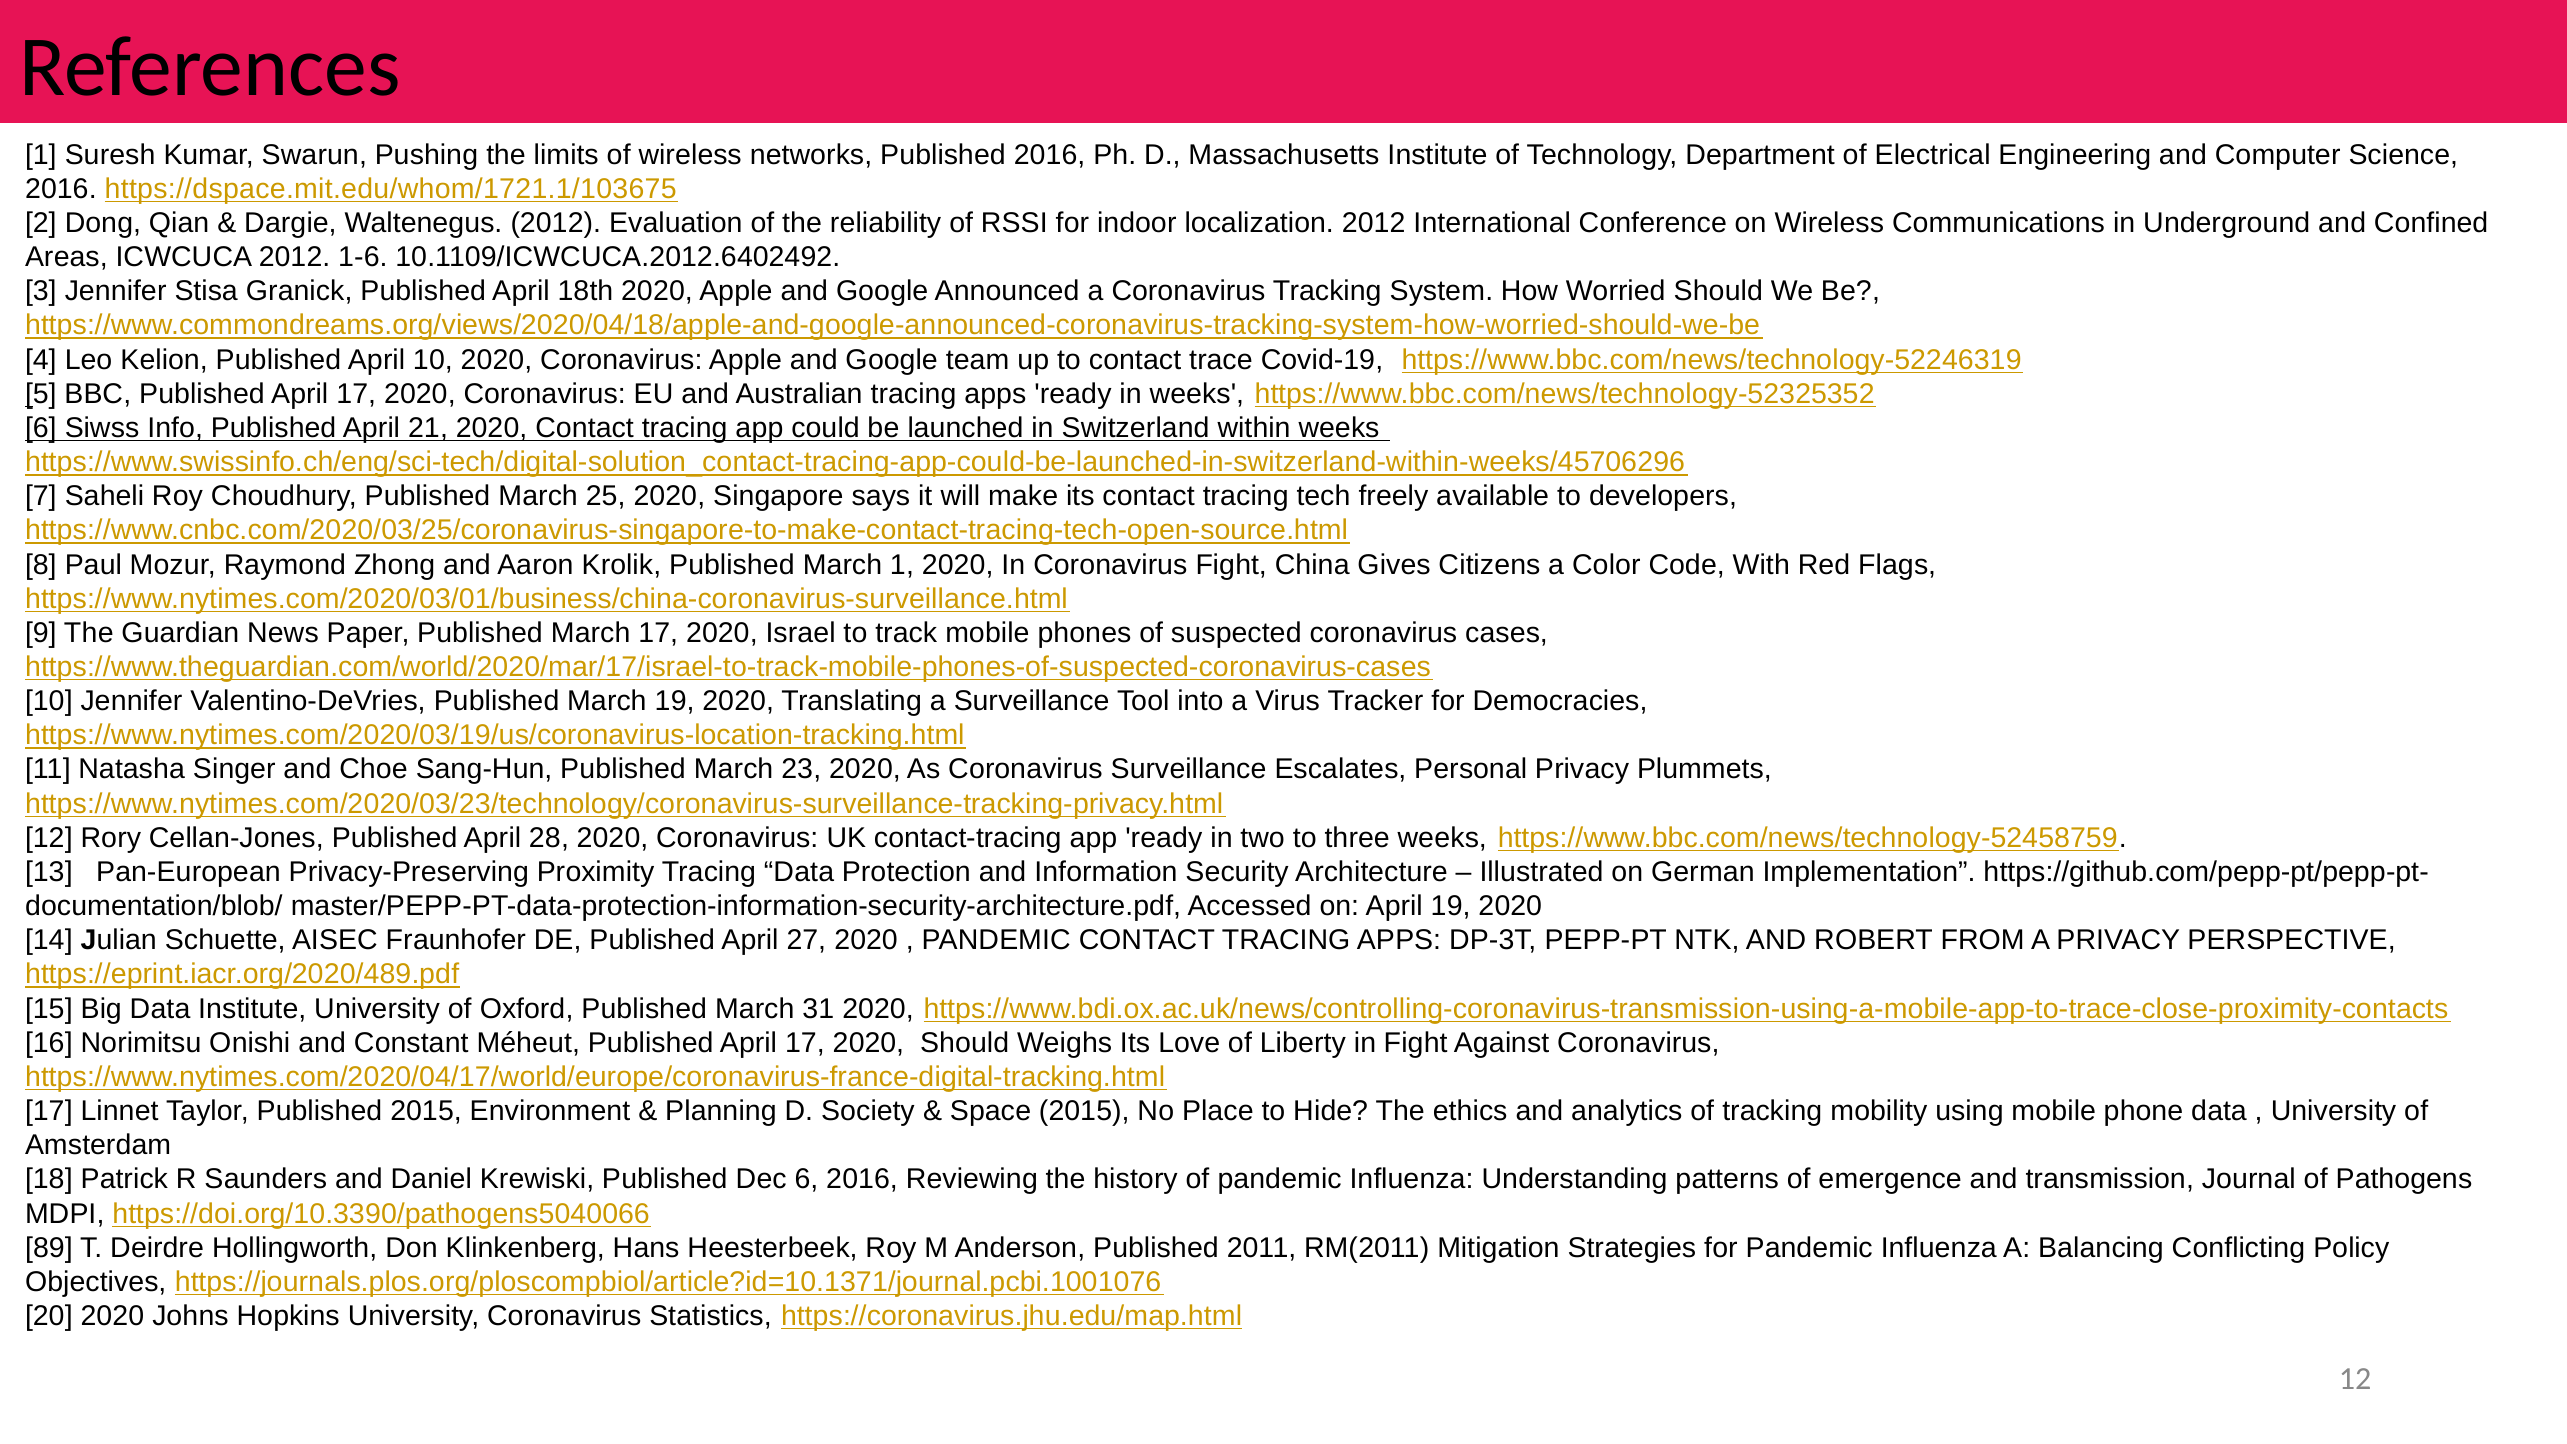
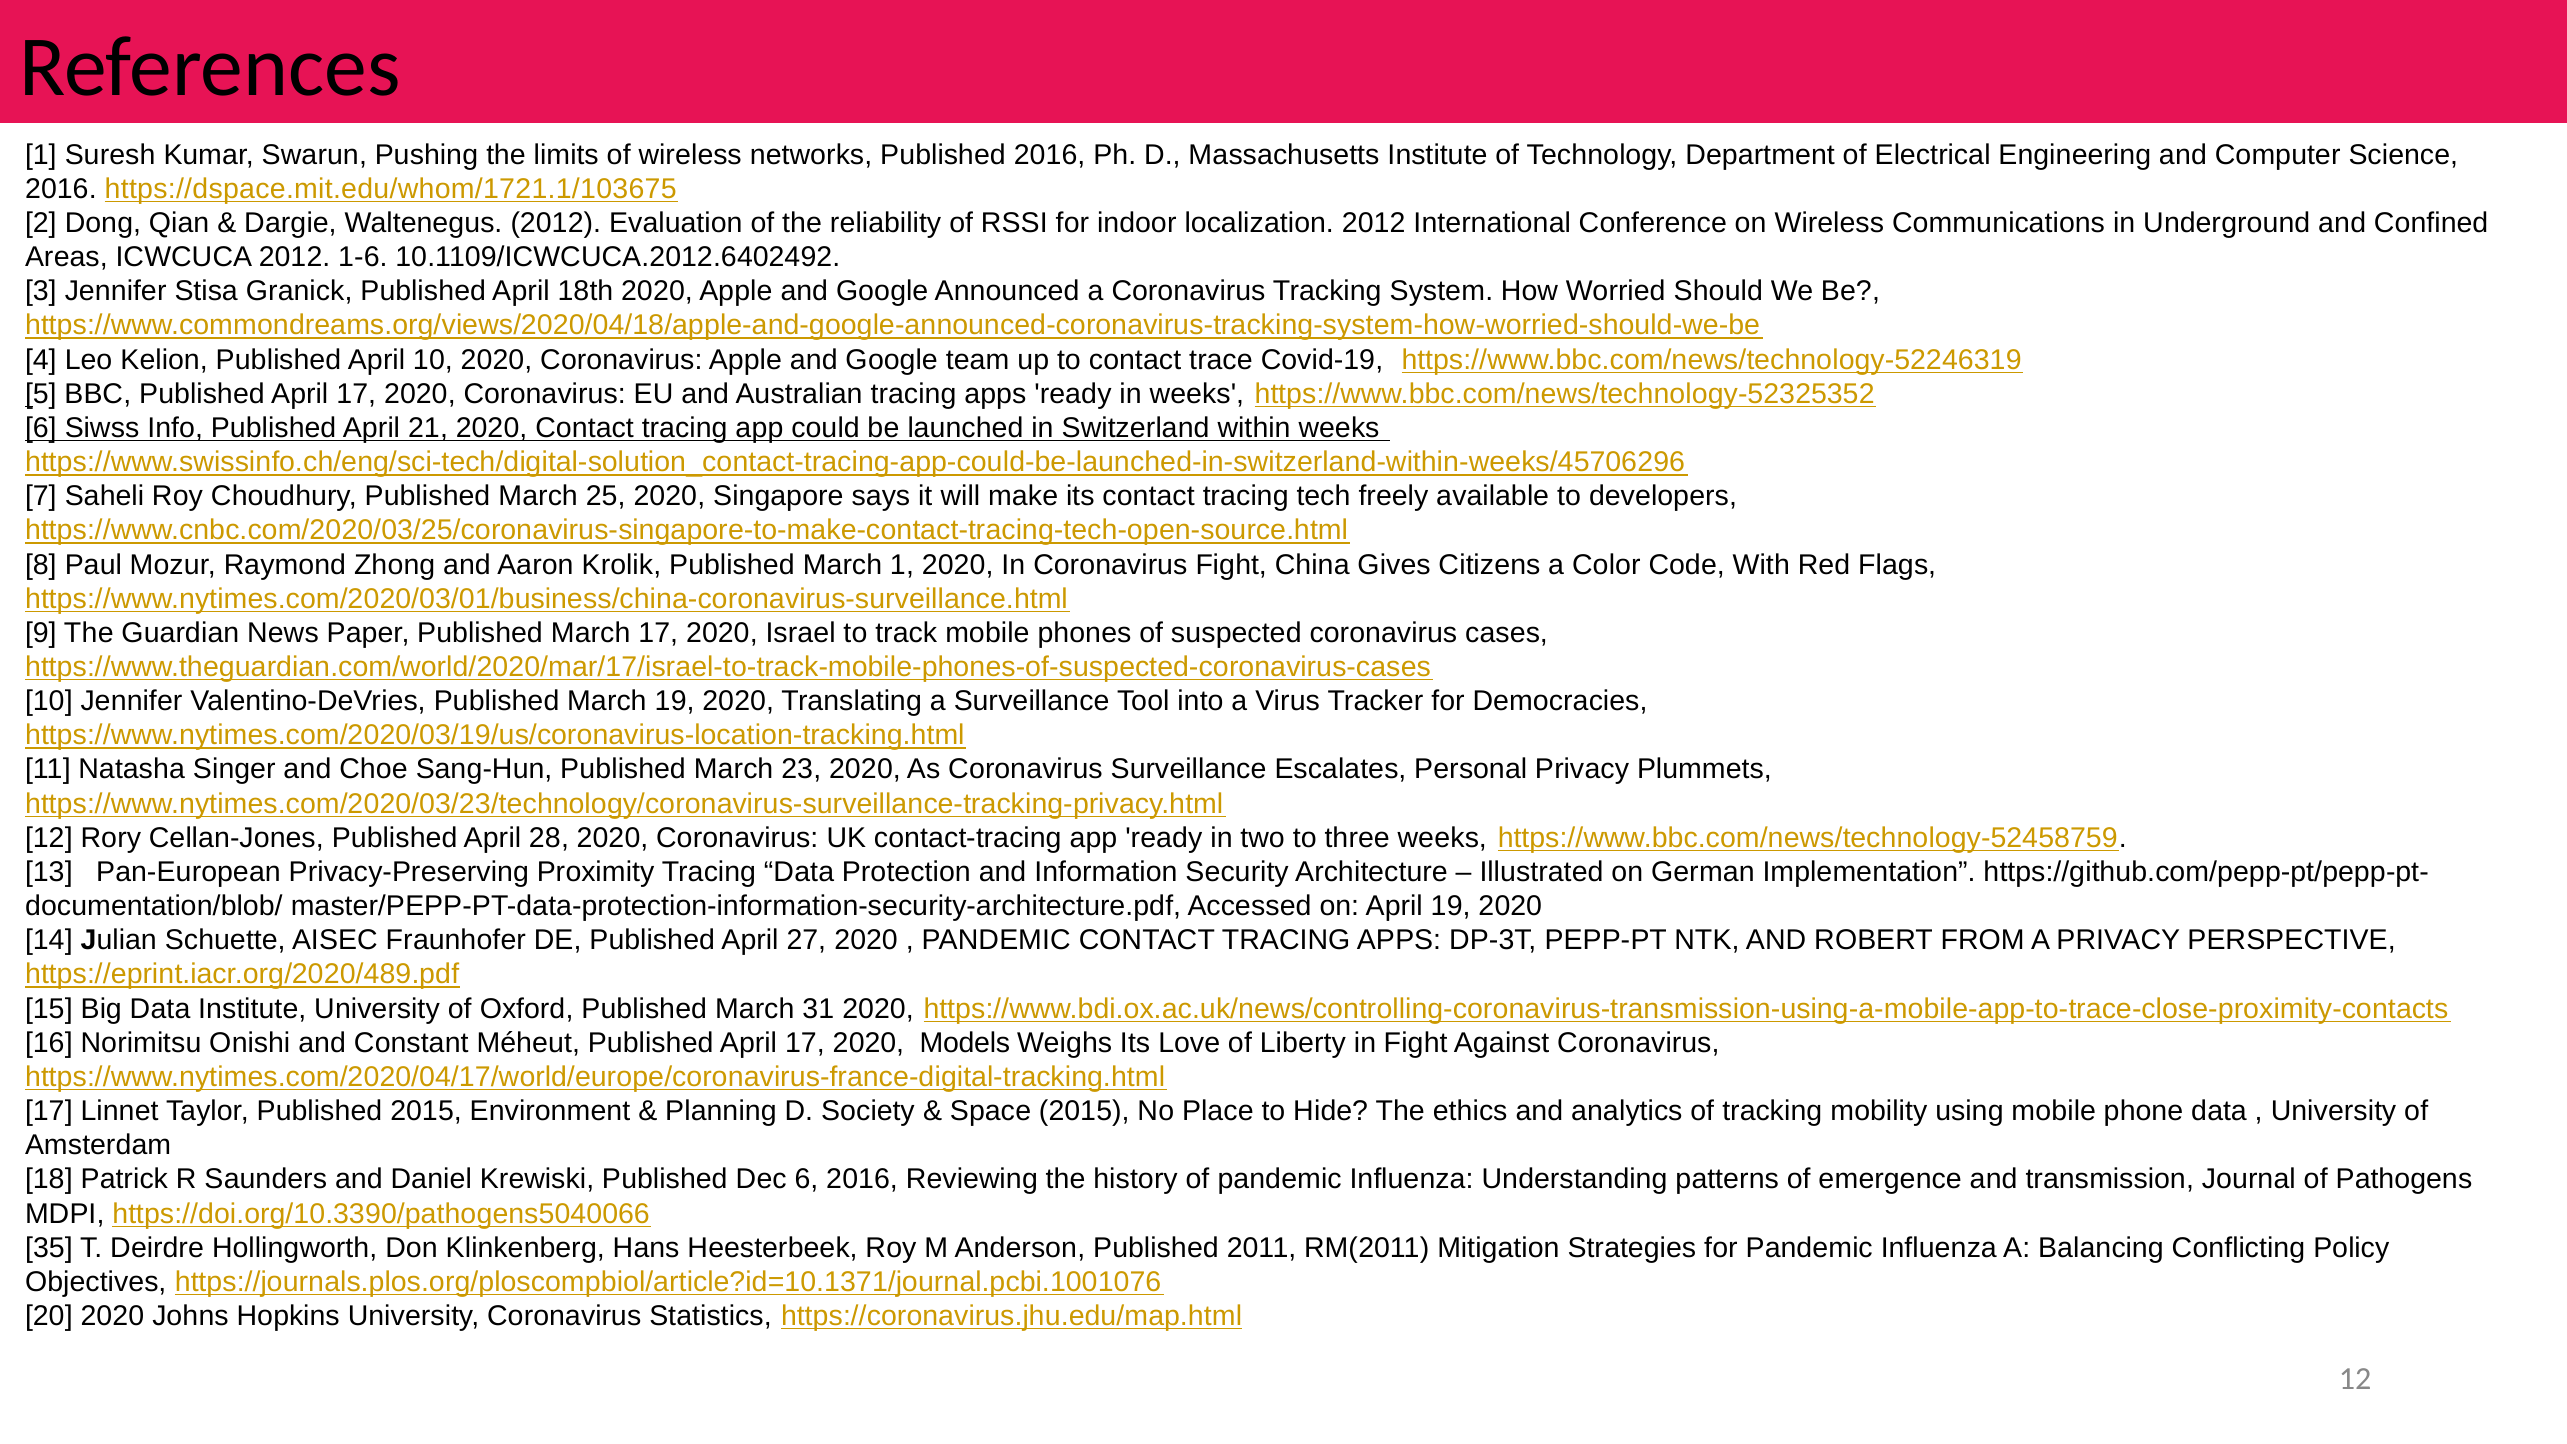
2020 Should: Should -> Models (965, 1043)
89: 89 -> 35 (49, 1248)
